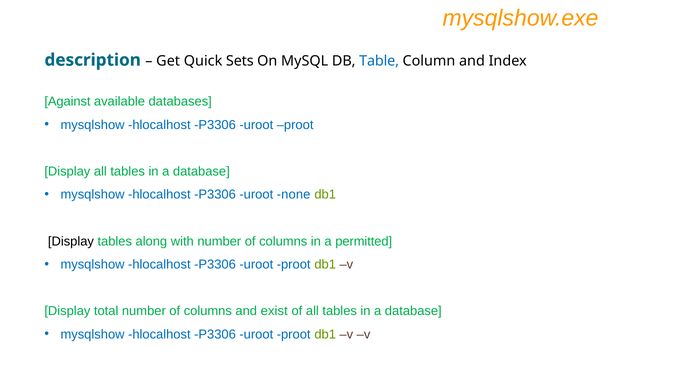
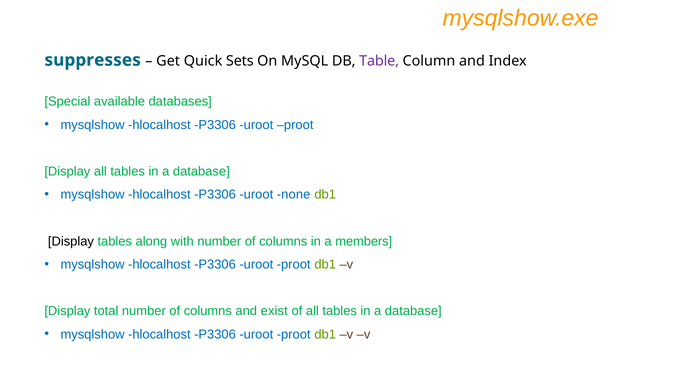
description: description -> suppresses (93, 60)
Table colour: blue -> purple (379, 61)
Against: Against -> Special (67, 102)
permitted: permitted -> members (364, 241)
